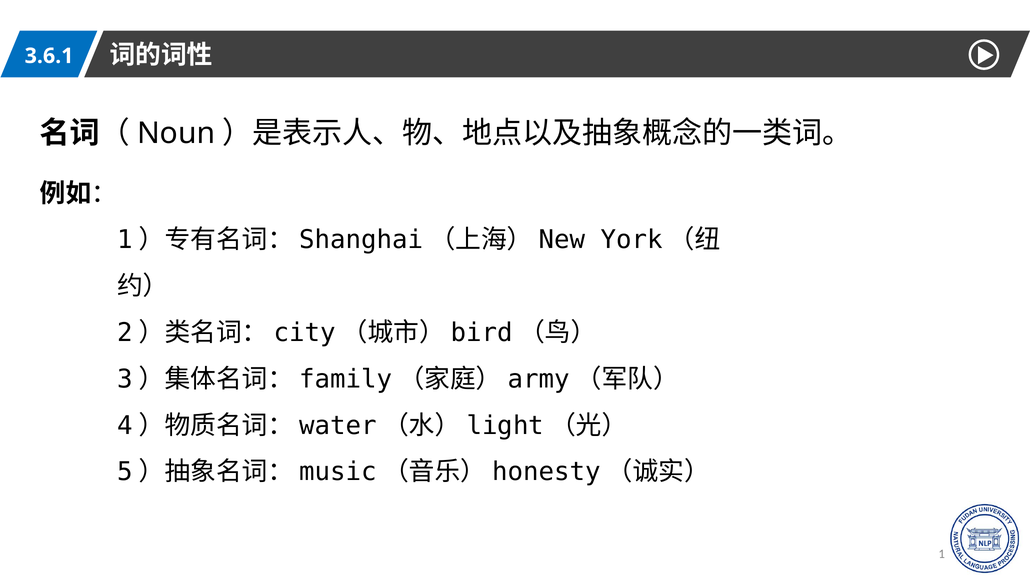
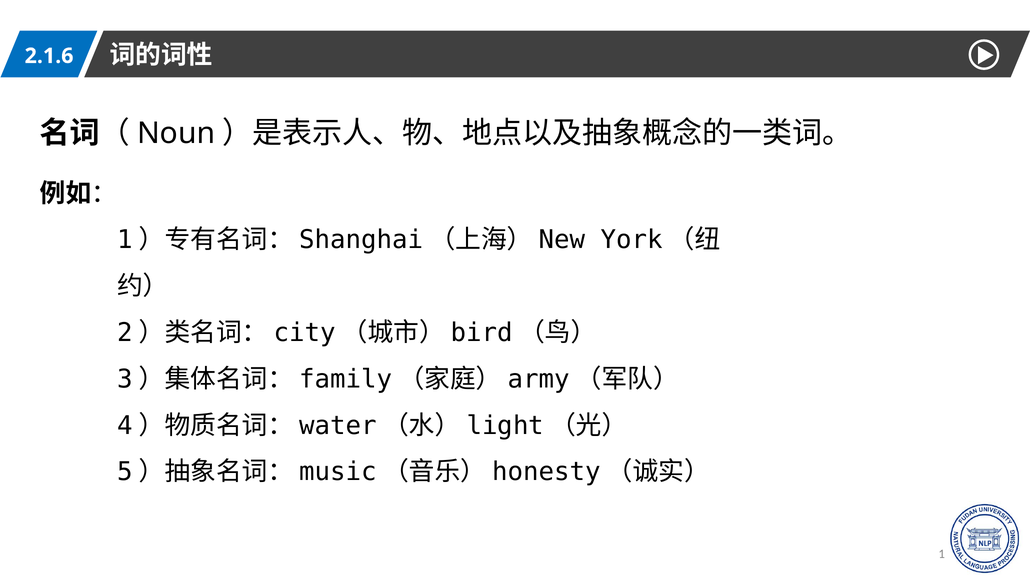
3.6.1: 3.6.1 -> 2.1.6 (49, 56)
